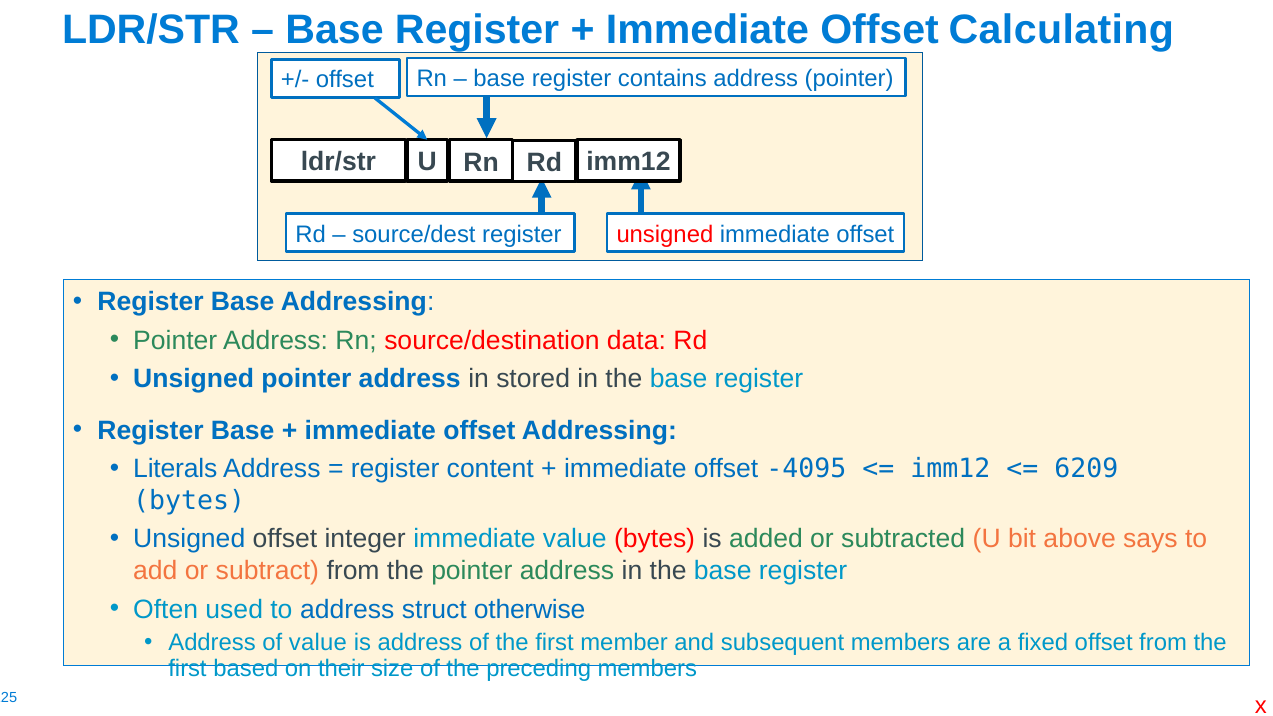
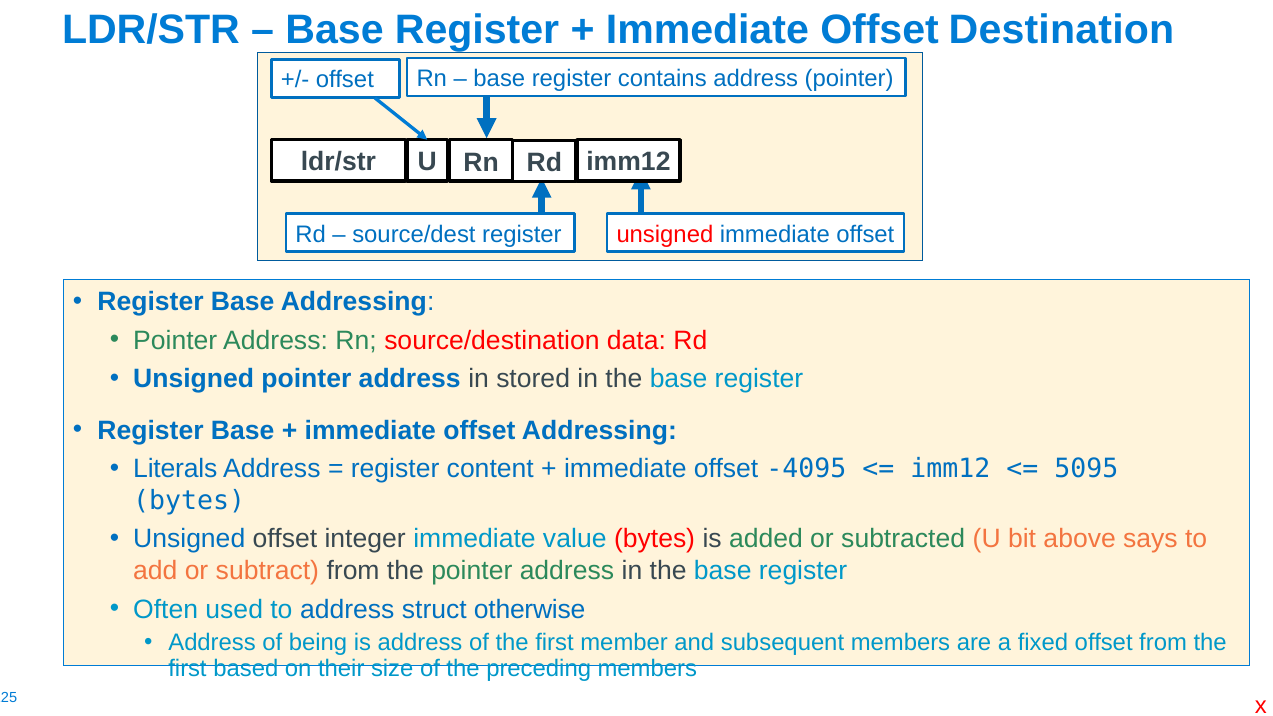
Calculating: Calculating -> Destination (1061, 30)
6209: 6209 -> 5095 (1086, 469)
of value: value -> being (318, 643)
